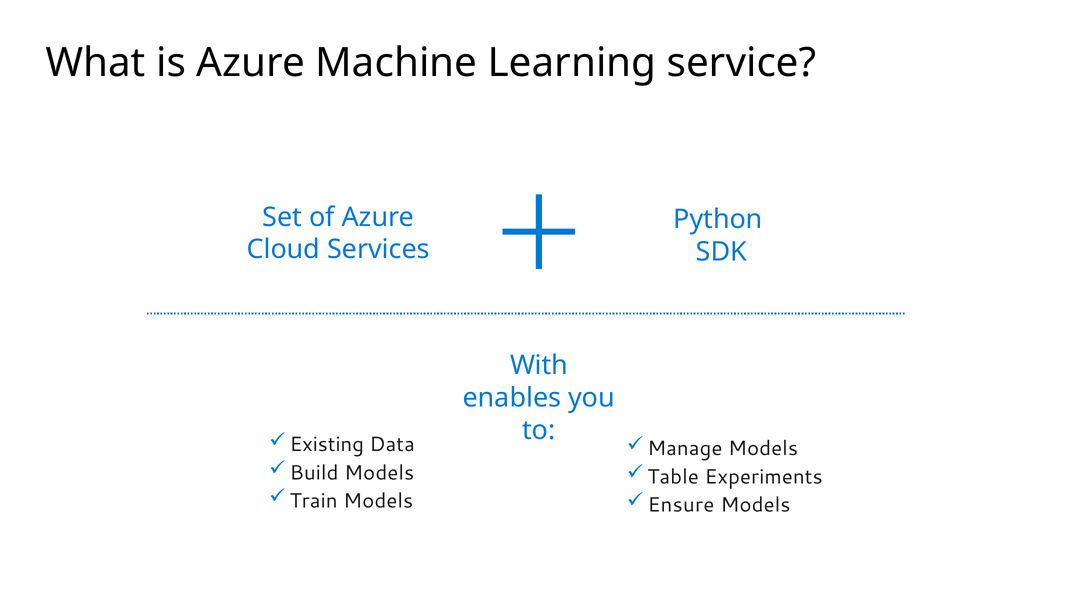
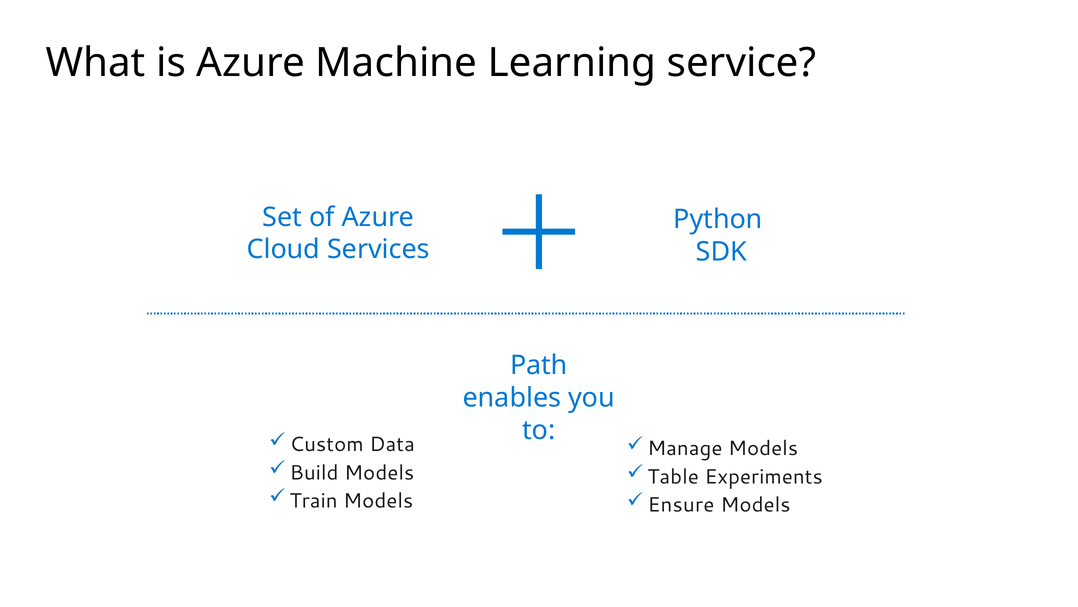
With: With -> Path (539, 365)
Existing: Existing -> Custom (327, 444)
